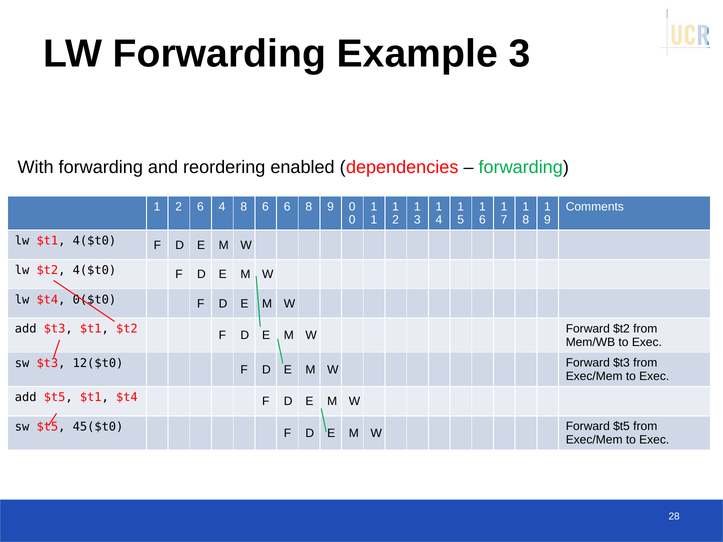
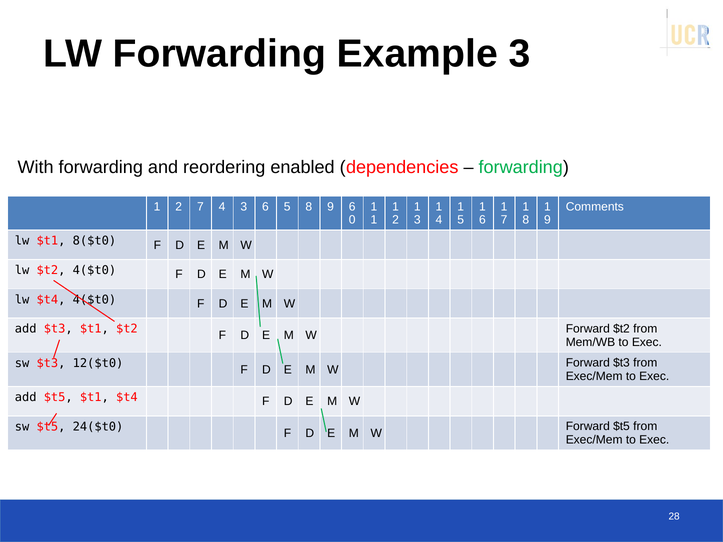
2 6: 6 -> 7 (200, 207)
4 8: 8 -> 3 (244, 207)
6 6: 6 -> 5 (287, 207)
9 0: 0 -> 6 (352, 207)
$t1 4($t0: 4($t0 -> 8($t0 (94, 241)
$t4 0($t0: 0($t0 -> 4($t0 (94, 300)
45($t0: 45($t0 -> 24($t0 (98, 427)
